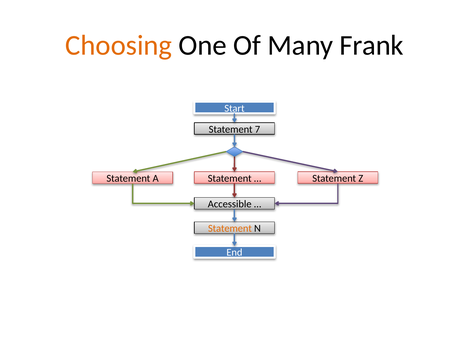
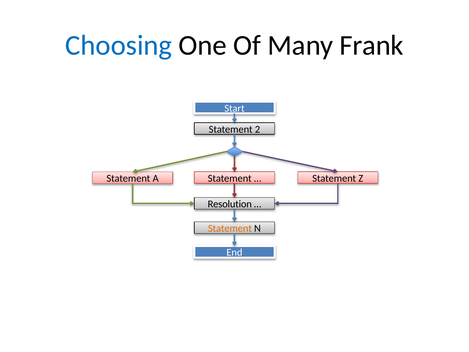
Choosing colour: orange -> blue (119, 45)
7: 7 -> 2 (257, 129)
Accessible: Accessible -> Resolution (230, 204)
